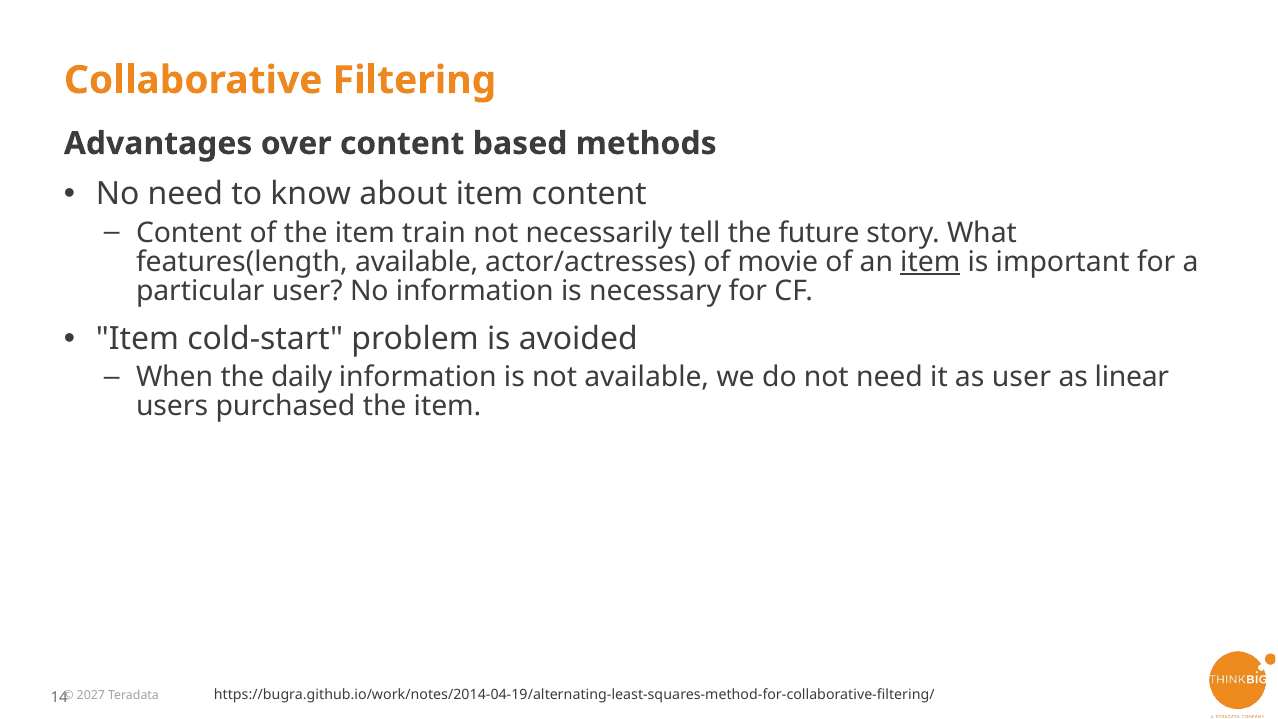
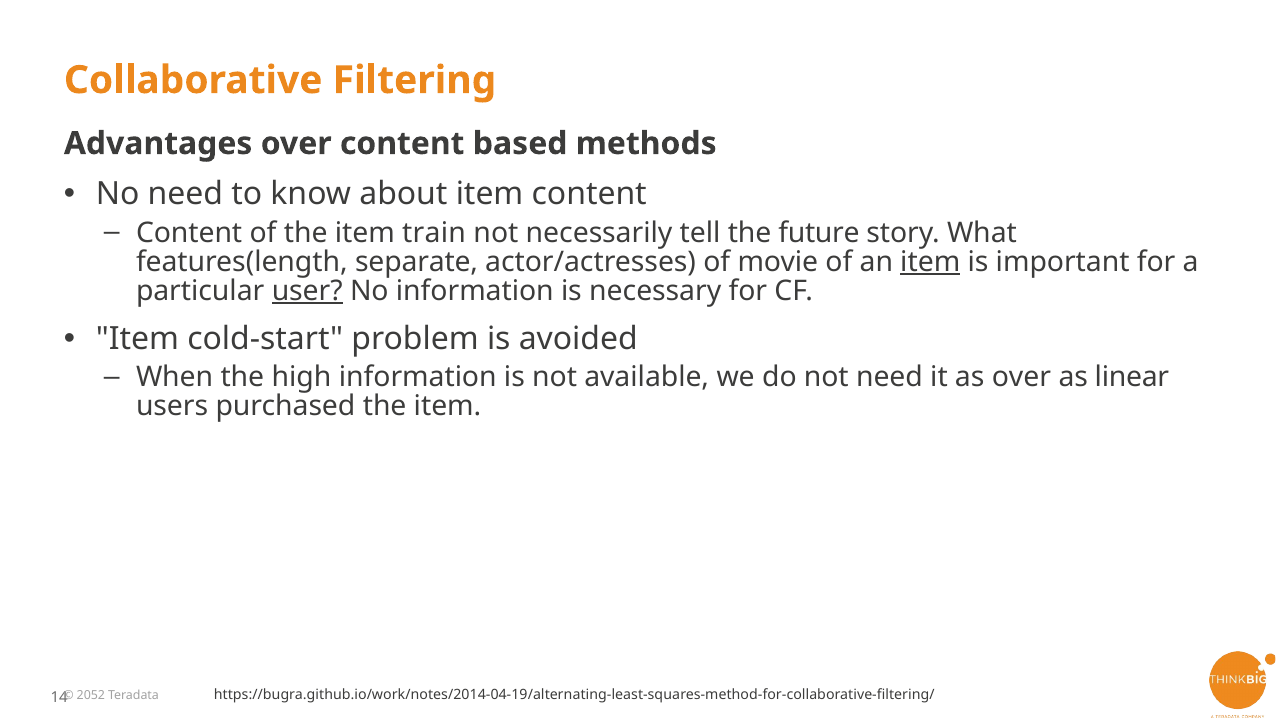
features(length available: available -> separate (417, 262)
user underline: none -> present (307, 291)
daily: daily -> high (302, 378)
as user: user -> over (1021, 378)
2027: 2027 -> 2052 (91, 696)
